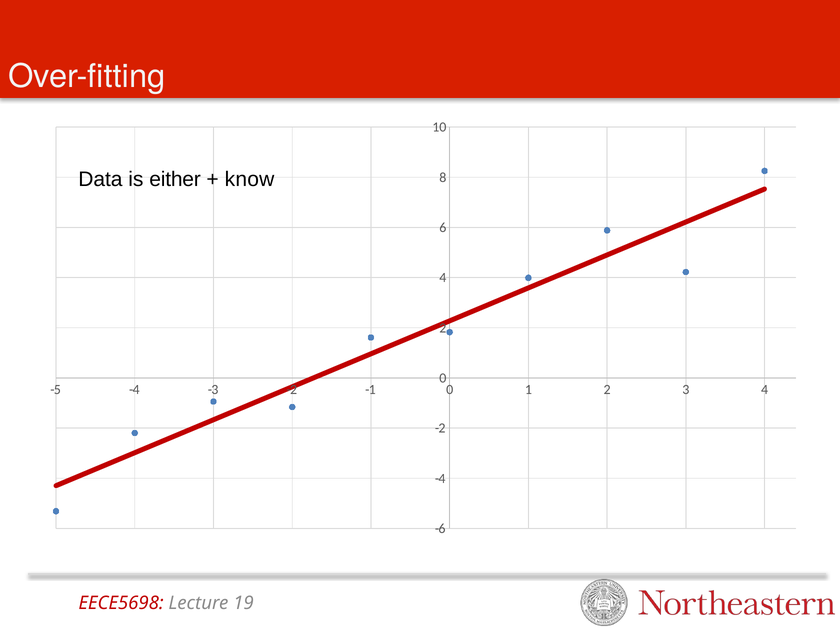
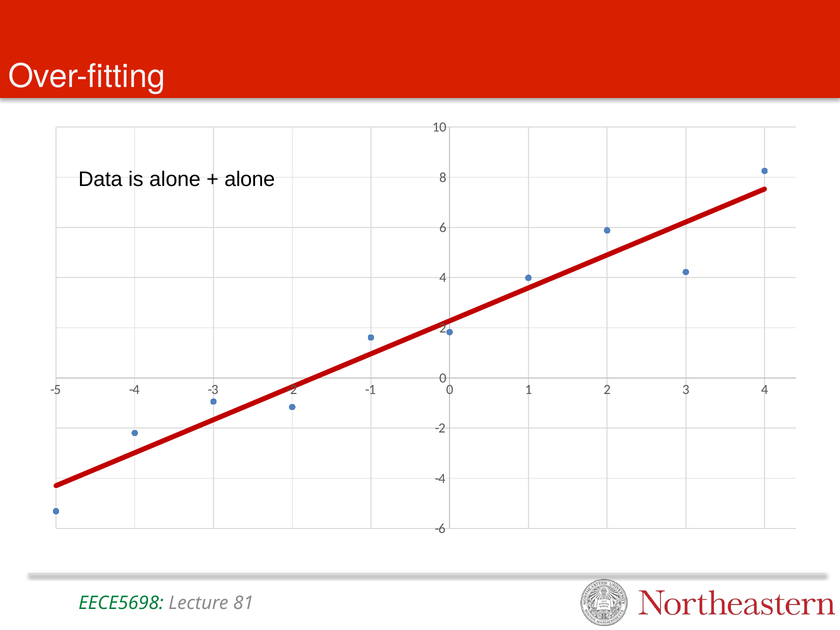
is either: either -> alone (175, 179)
know: know -> alone (250, 179)
EECE5698 colour: red -> green (121, 603)
19: 19 -> 81 (243, 603)
